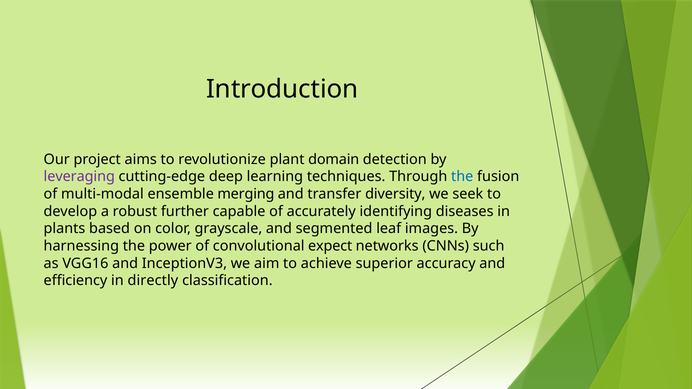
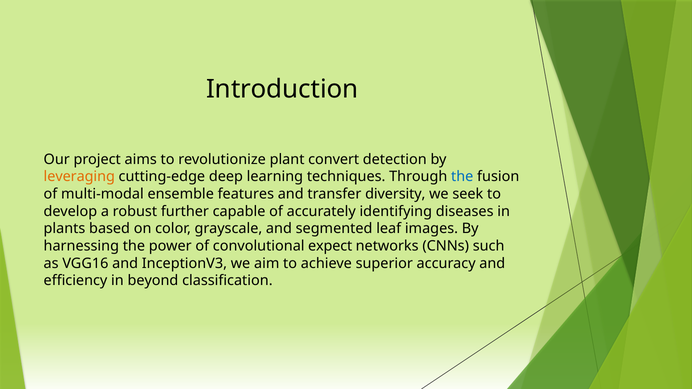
domain: domain -> convert (334, 159)
leveraging colour: purple -> orange (79, 177)
merging: merging -> features (246, 194)
directly: directly -> beyond (153, 281)
